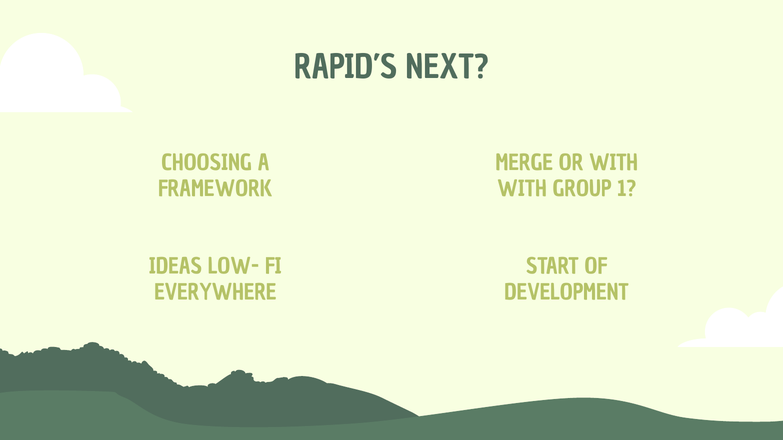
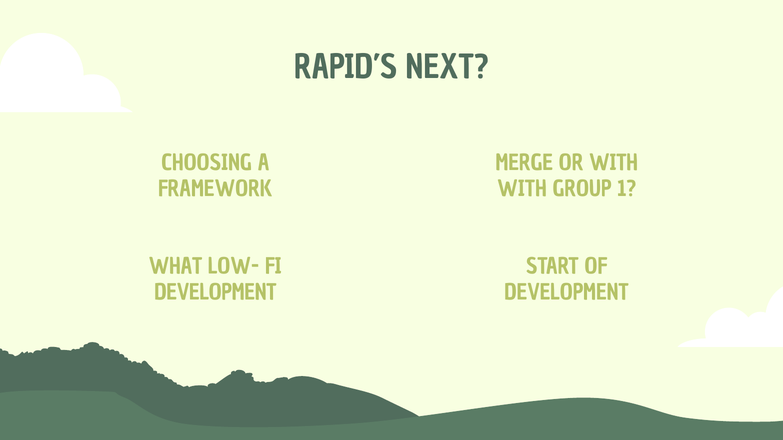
IDEAS: IDEAS -> WHAT (176, 267)
EVERYWHERE: EVERYWHERE -> DEVELOPMENT (215, 293)
